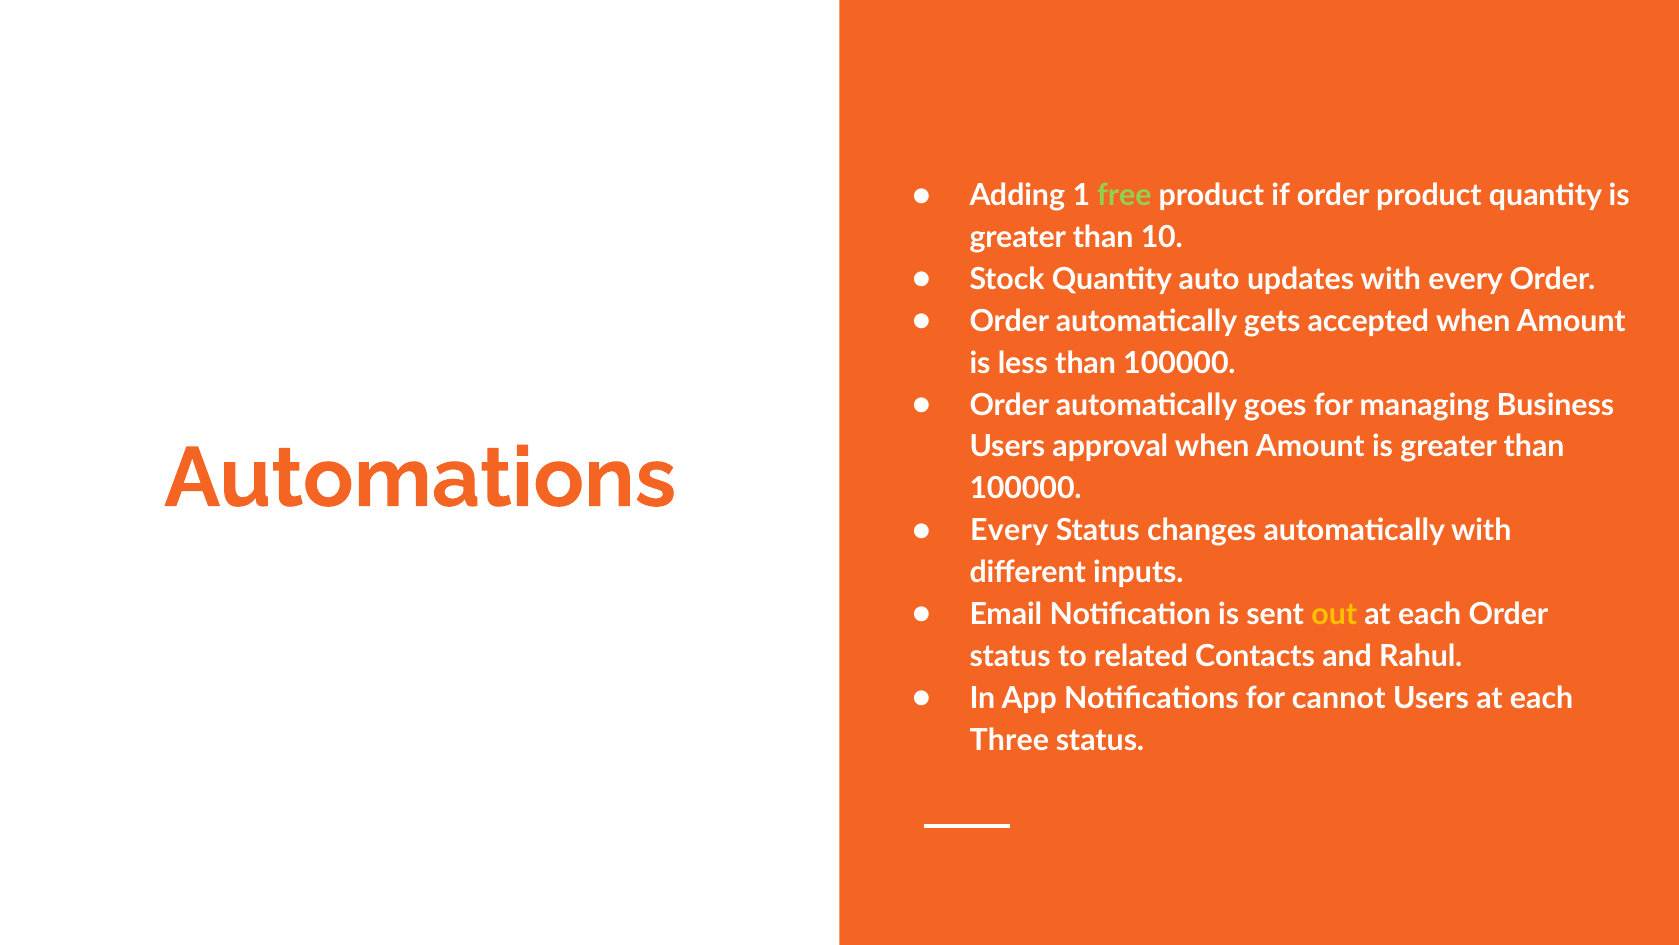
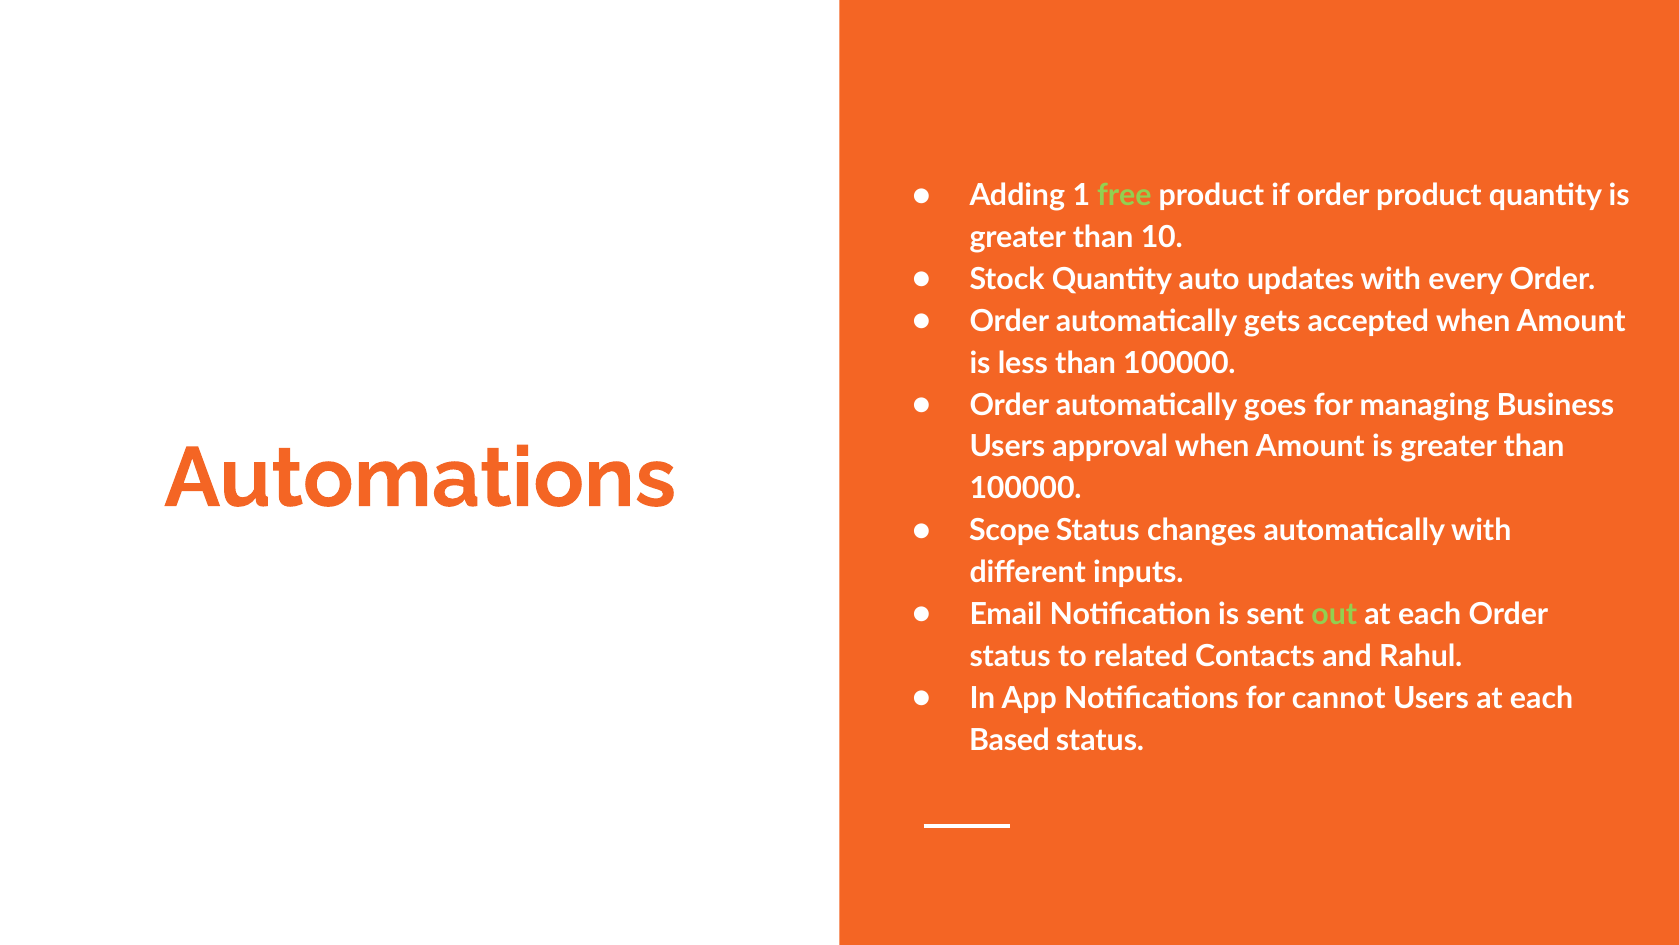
Every: Every -> Scope (1009, 530)
out colour: yellow -> light green (1334, 614)
Three: Three -> Based (1009, 740)
